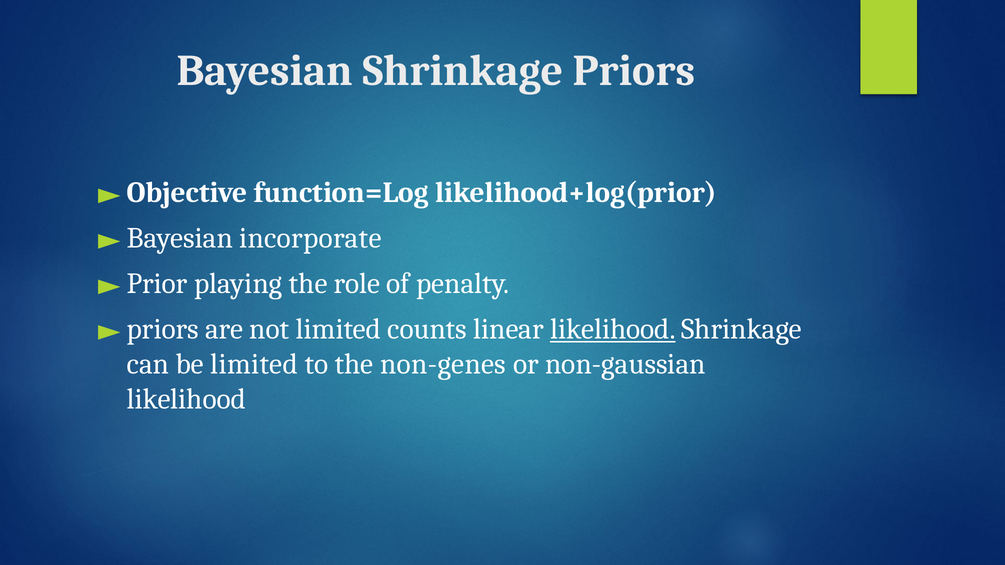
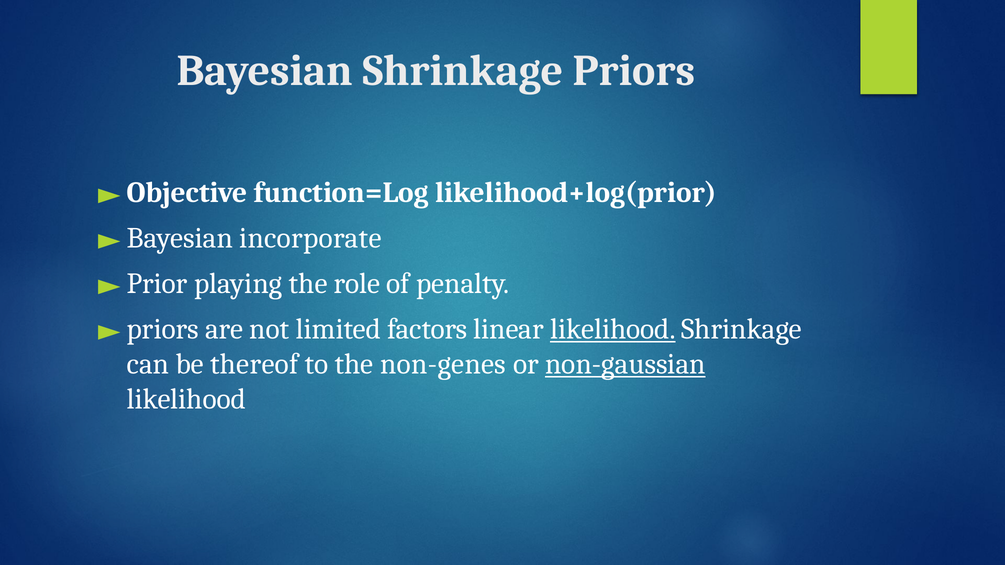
counts: counts -> factors (427, 329)
be limited: limited -> thereof (254, 364)
non-gaussian underline: none -> present (625, 364)
